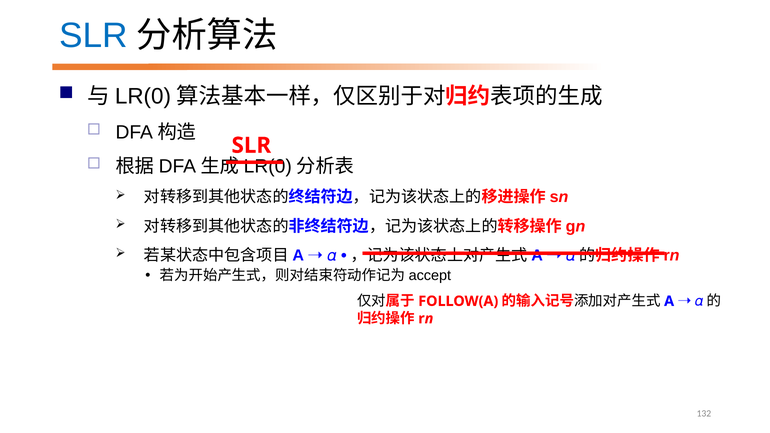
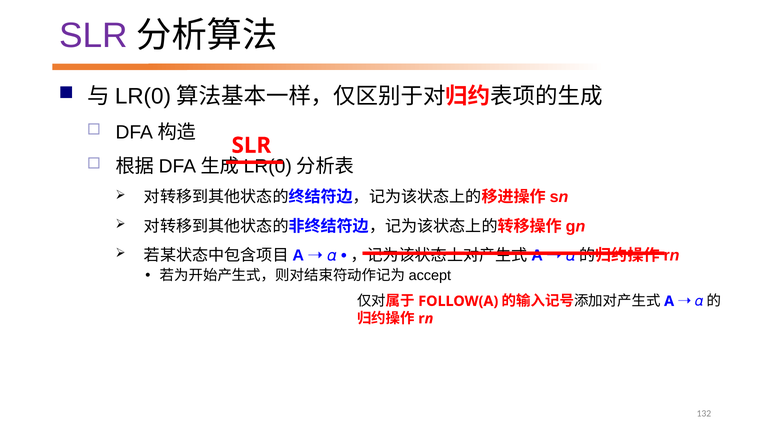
SLR colour: blue -> purple (93, 35)
